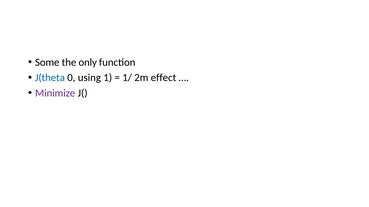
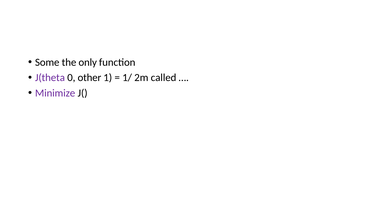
J(theta colour: blue -> purple (50, 78)
using: using -> other (89, 78)
effect: effect -> called (164, 78)
